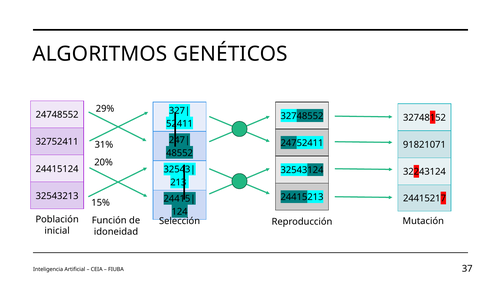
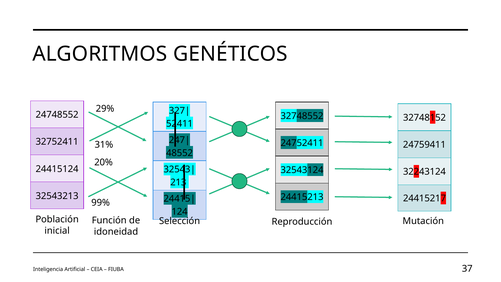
91821071: 91821071 -> 24759411 (424, 145)
15%: 15% -> 99% (101, 203)
